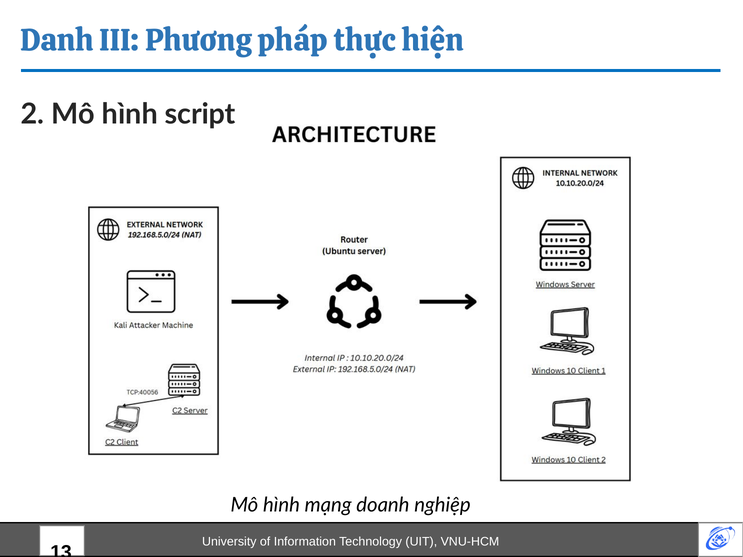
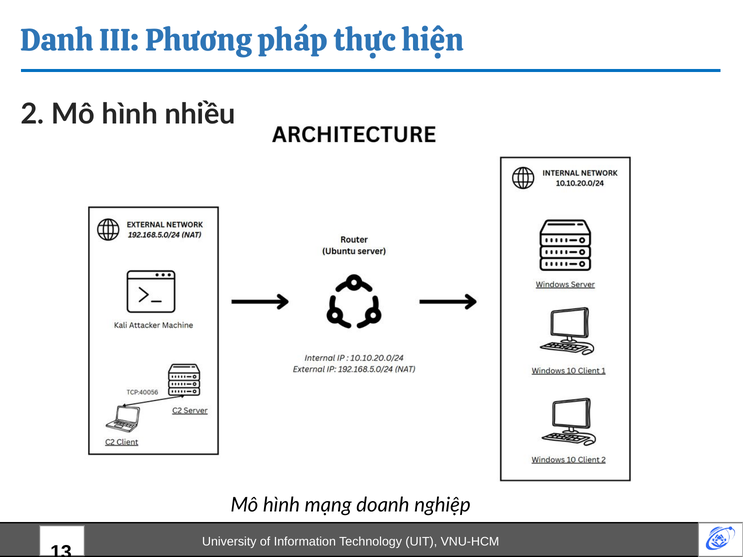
script: script -> nhiều (200, 114)
